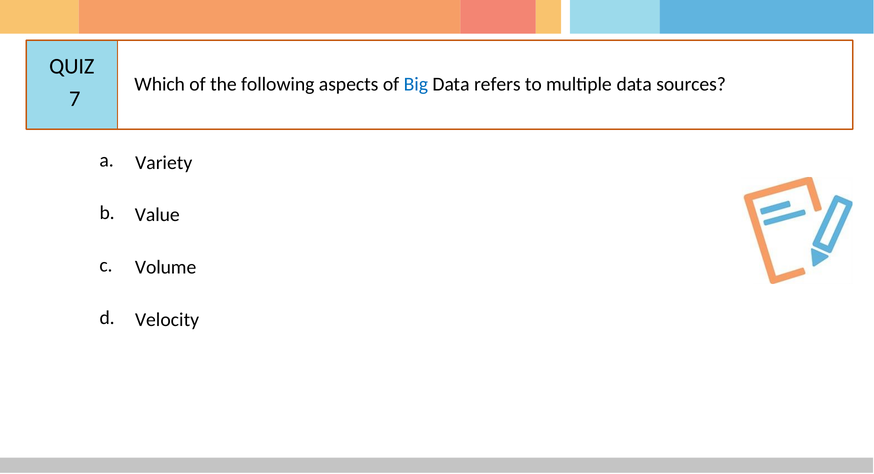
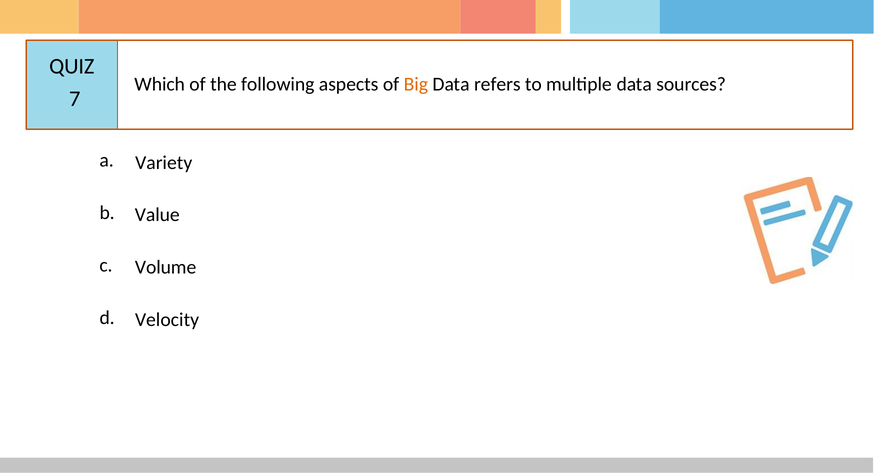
Big colour: blue -> orange (416, 84)
